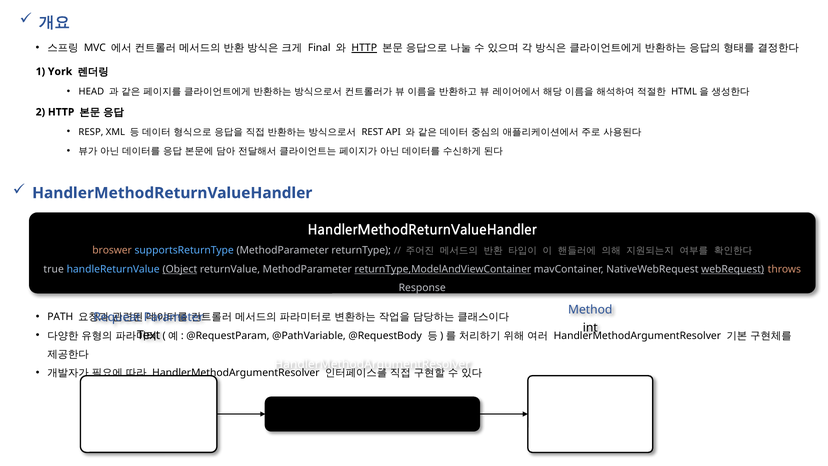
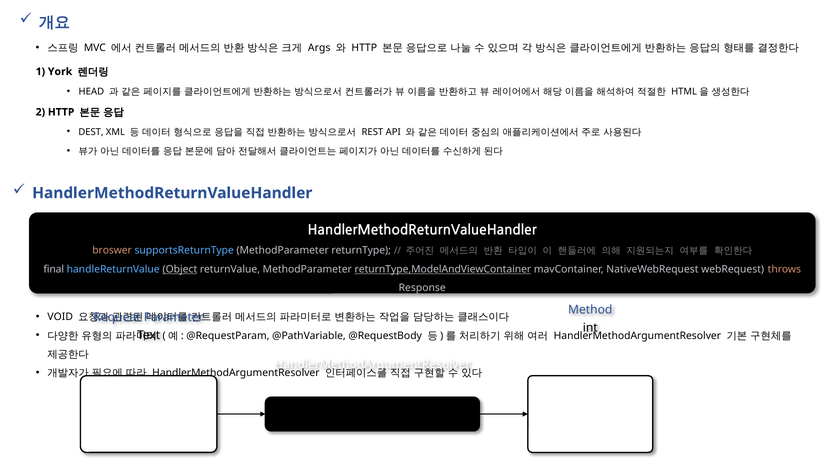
Final: Final -> Args (319, 48)
HTTP underline: present -> none (364, 48)
RESP: RESP -> DEST (91, 132)
true: true -> final (54, 269)
webRequest underline: present -> none (733, 269)
PATH: PATH -> VOID (60, 317)
